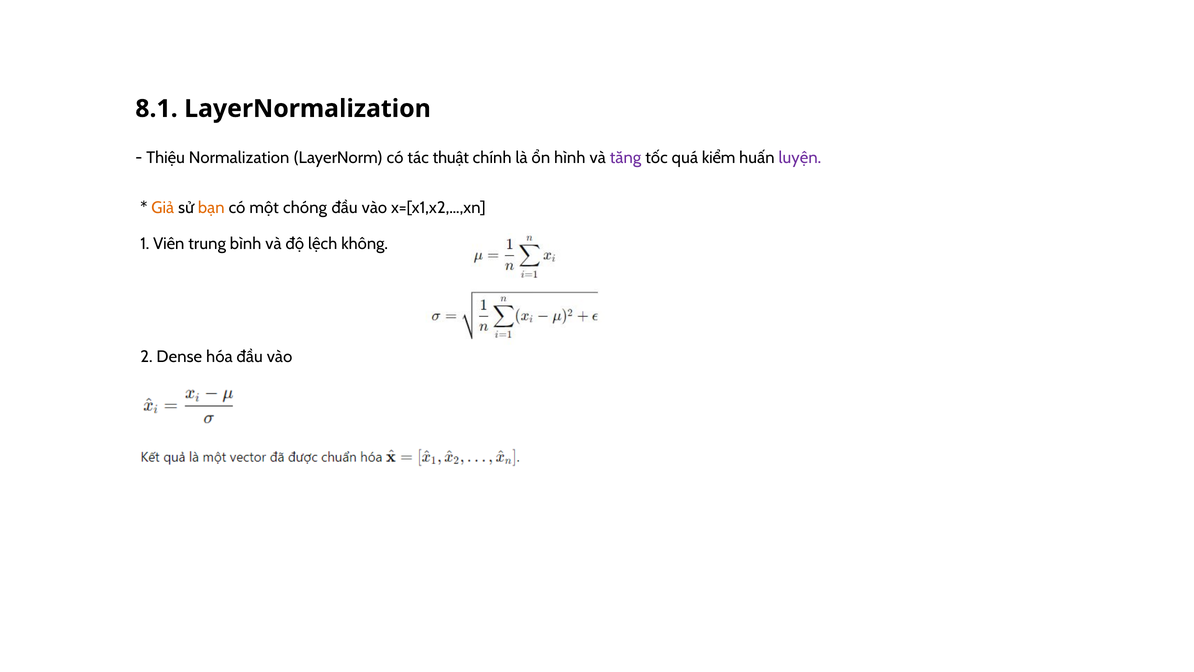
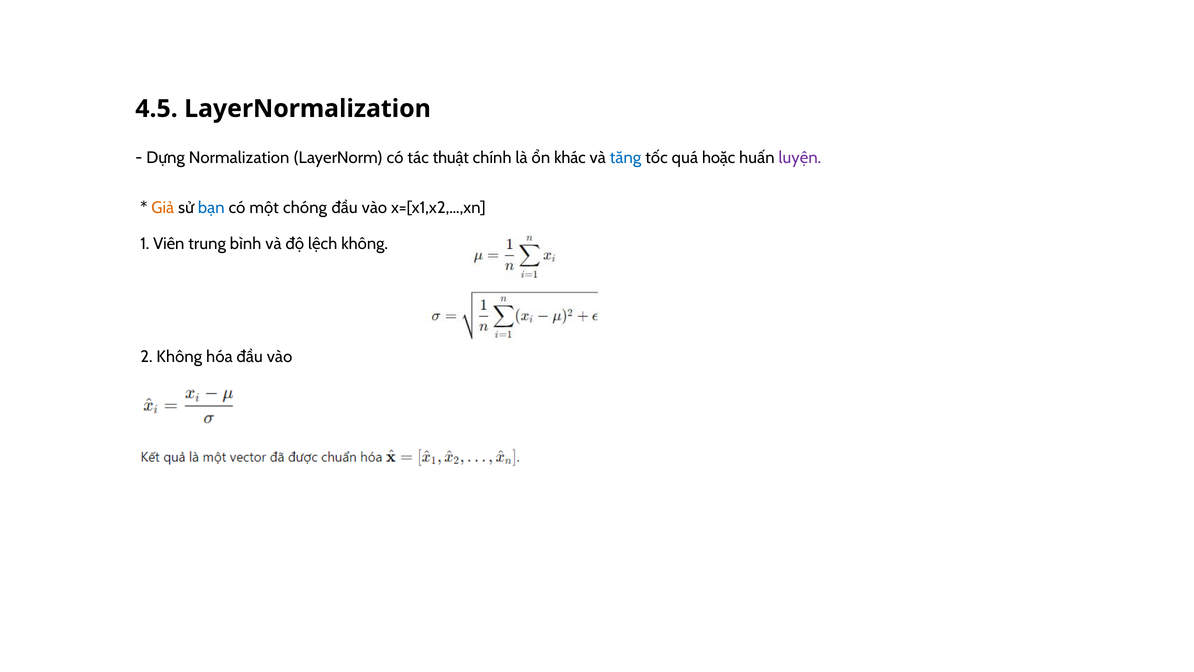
8.1: 8.1 -> 4.5 (157, 109)
Thiệu: Thiệu -> Dựng (166, 158)
hình: hình -> khác (570, 158)
tăng colour: purple -> blue (625, 158)
kiểm: kiểm -> hoặc (719, 158)
bạn colour: orange -> blue (211, 208)
2 Dense: Dense -> Không (179, 357)
